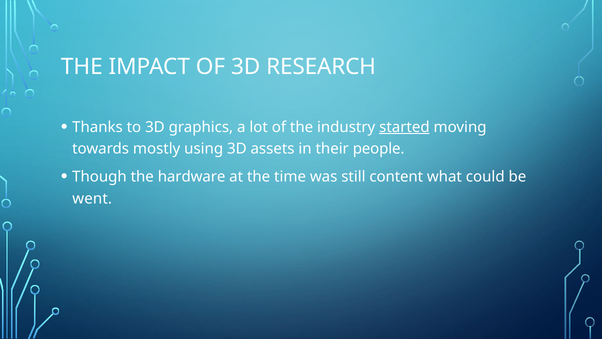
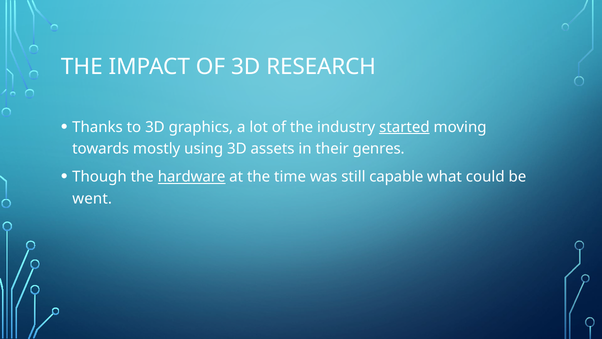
people: people -> genres (379, 149)
hardware underline: none -> present (192, 177)
content: content -> capable (396, 177)
